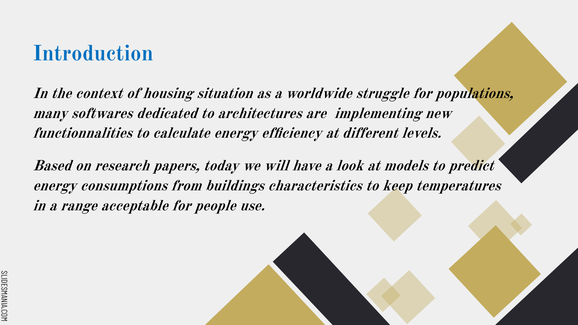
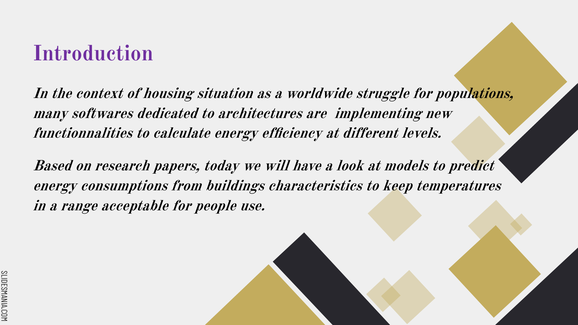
Introduction colour: blue -> purple (93, 53)
